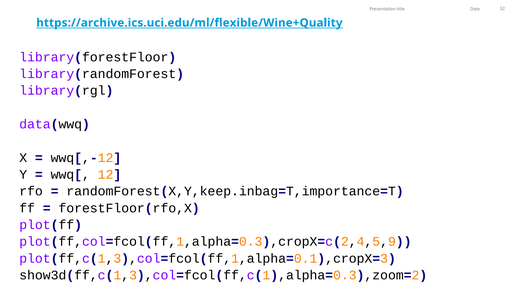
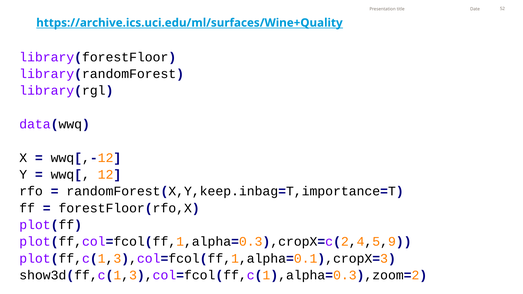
https://archive.ics.uci.edu/ml/flexible/Wine+Quality: https://archive.ics.uci.edu/ml/flexible/Wine+Quality -> https://archive.ics.uci.edu/ml/surfaces/Wine+Quality (189, 23)
